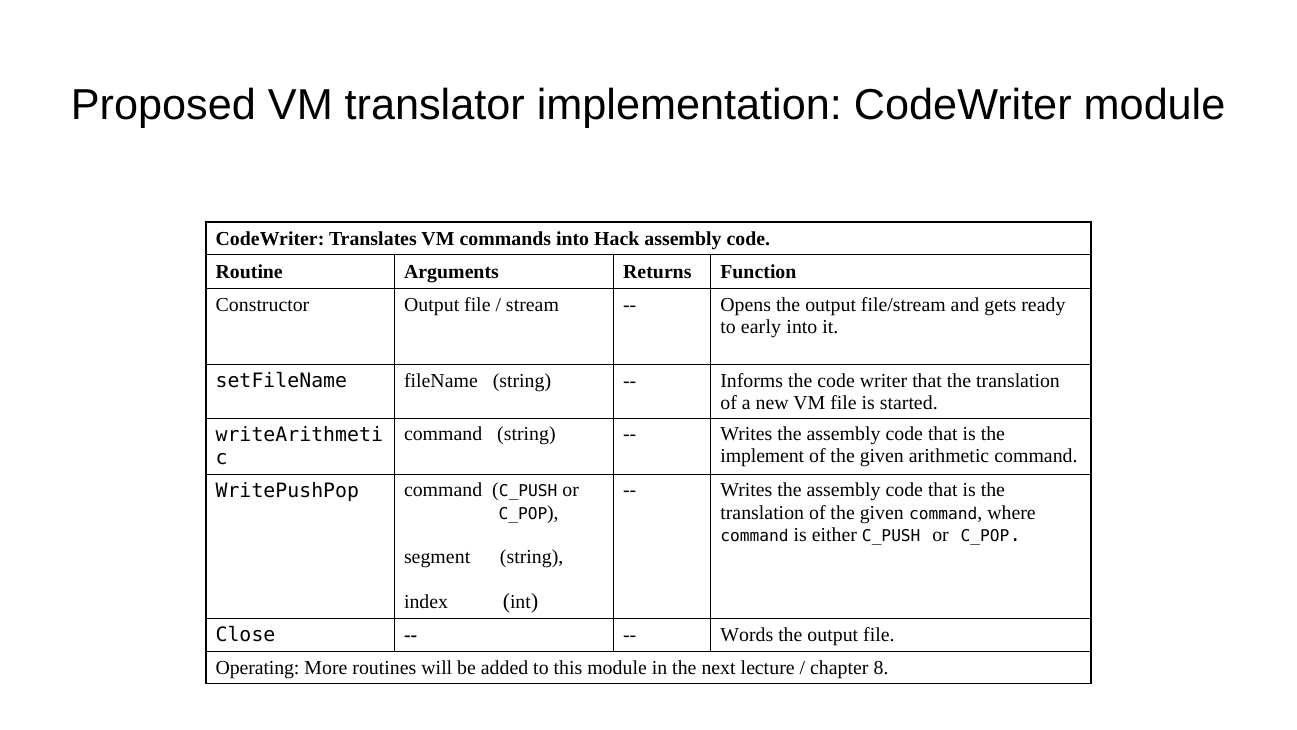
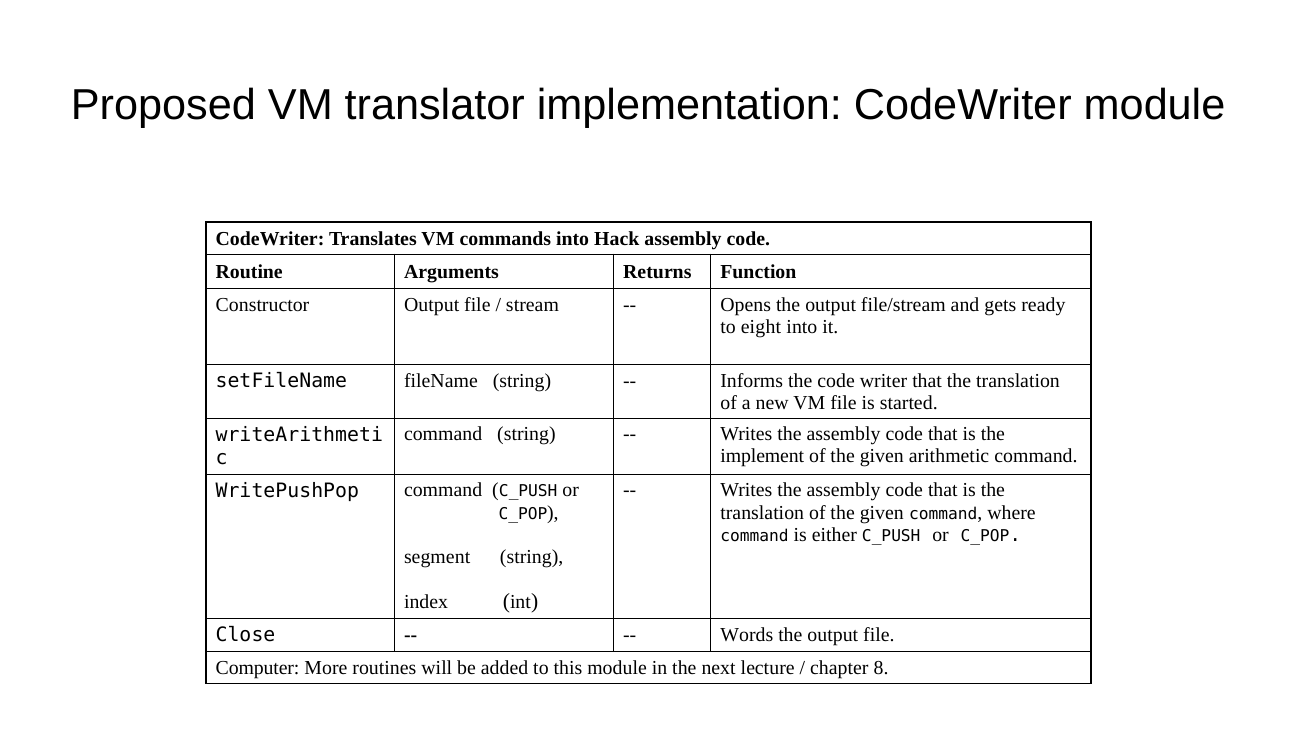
early: early -> eight (761, 326)
Operating: Operating -> Computer (258, 667)
